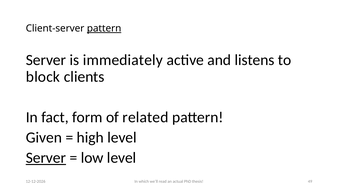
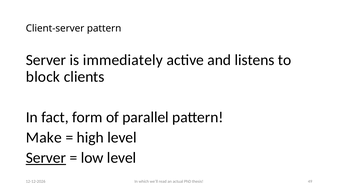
pattern underline: present -> none (104, 28)
related: related -> parallel (146, 117)
Given: Given -> Make (44, 138)
